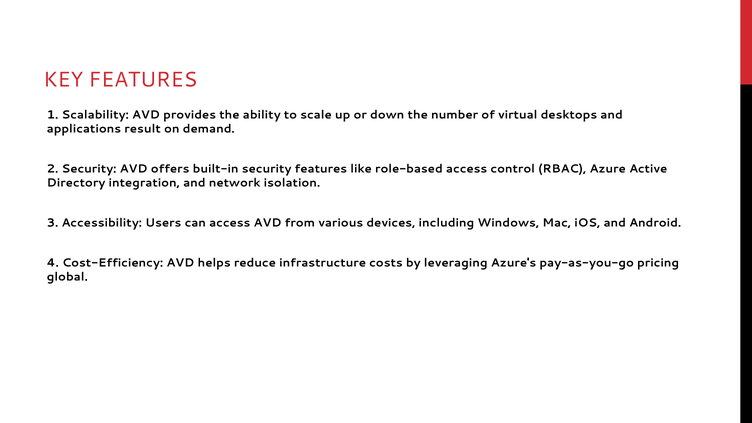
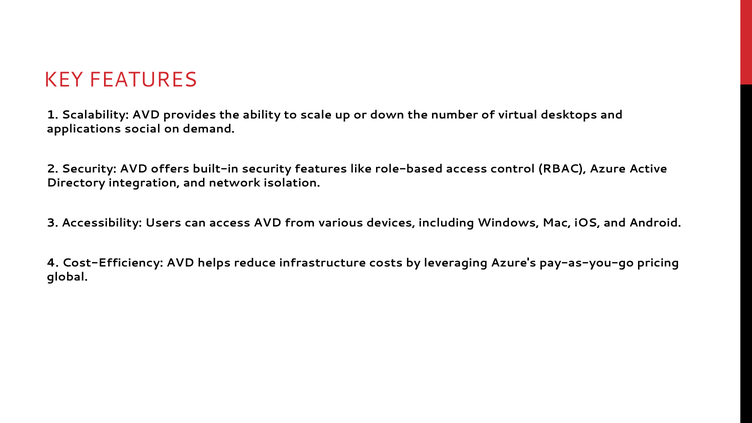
result: result -> social (143, 129)
